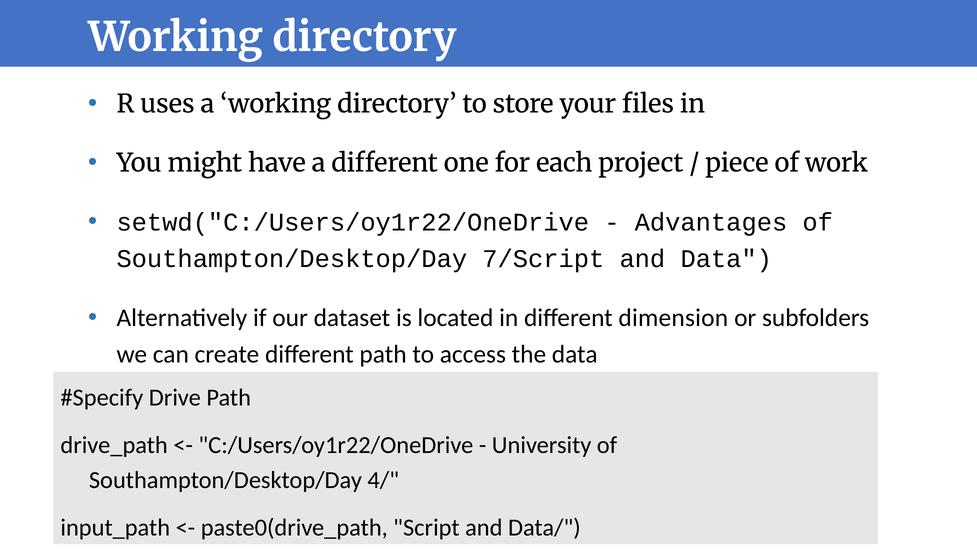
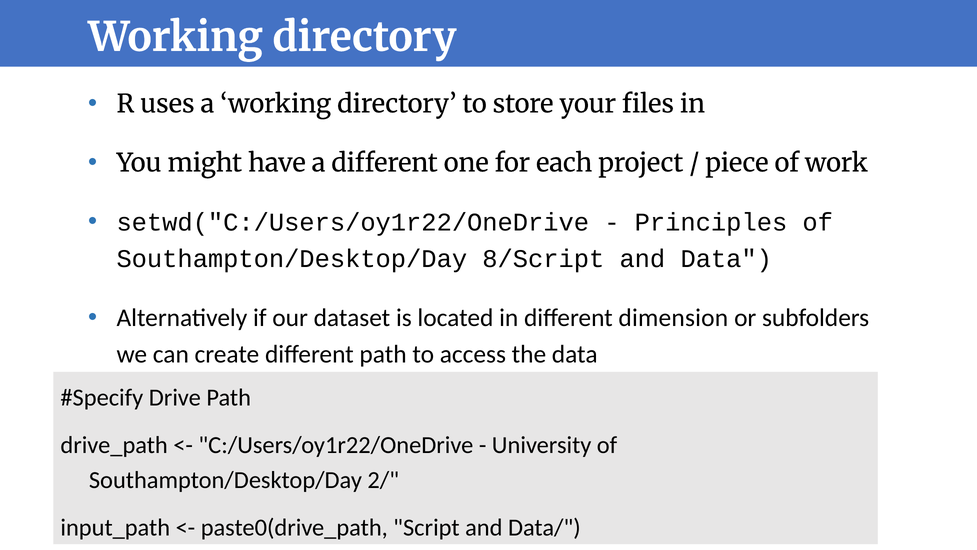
Advantages: Advantages -> Principles (711, 222)
7/Script: 7/Script -> 8/Script (543, 259)
4/: 4/ -> 2/ (383, 480)
